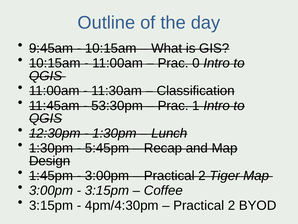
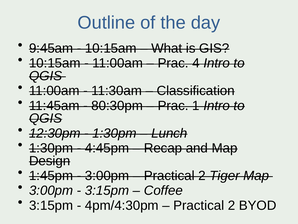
0: 0 -> 4 (196, 63)
53:30pm: 53:30pm -> 80:30pm (117, 105)
5:45pm: 5:45pm -> 4:45pm (107, 148)
